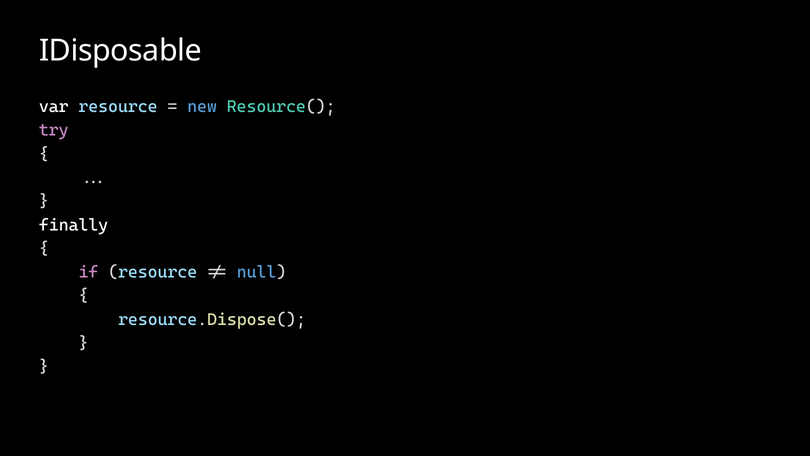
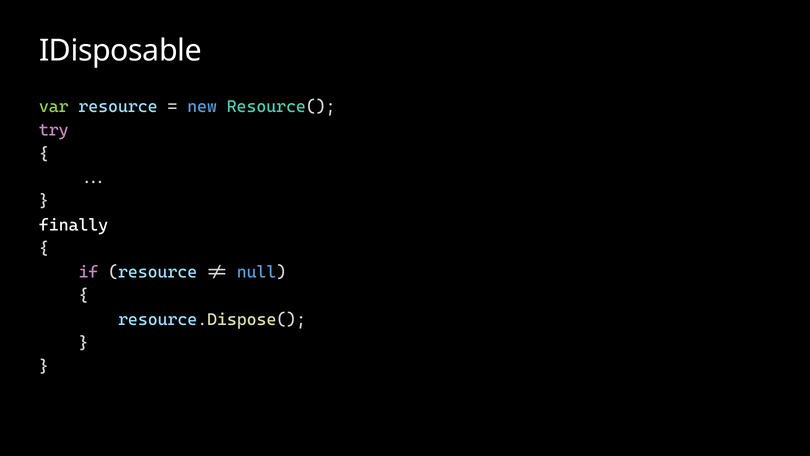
var colour: white -> light green (54, 107)
